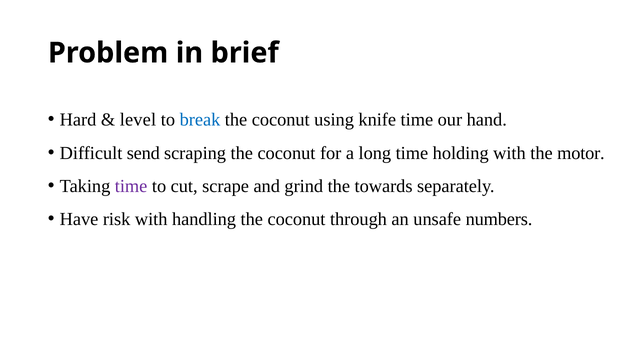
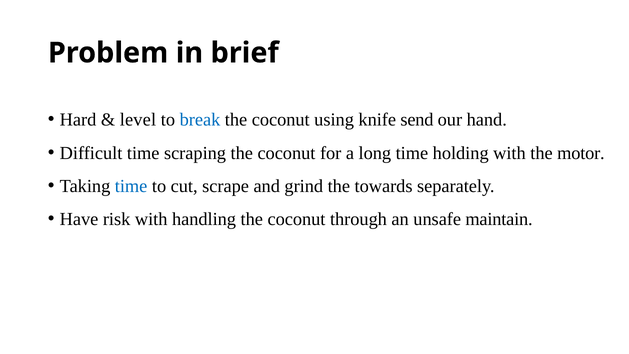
knife time: time -> send (417, 120)
Difficult send: send -> time (143, 153)
time colour: purple -> blue (131, 186)
numbers: numbers -> maintain (499, 219)
